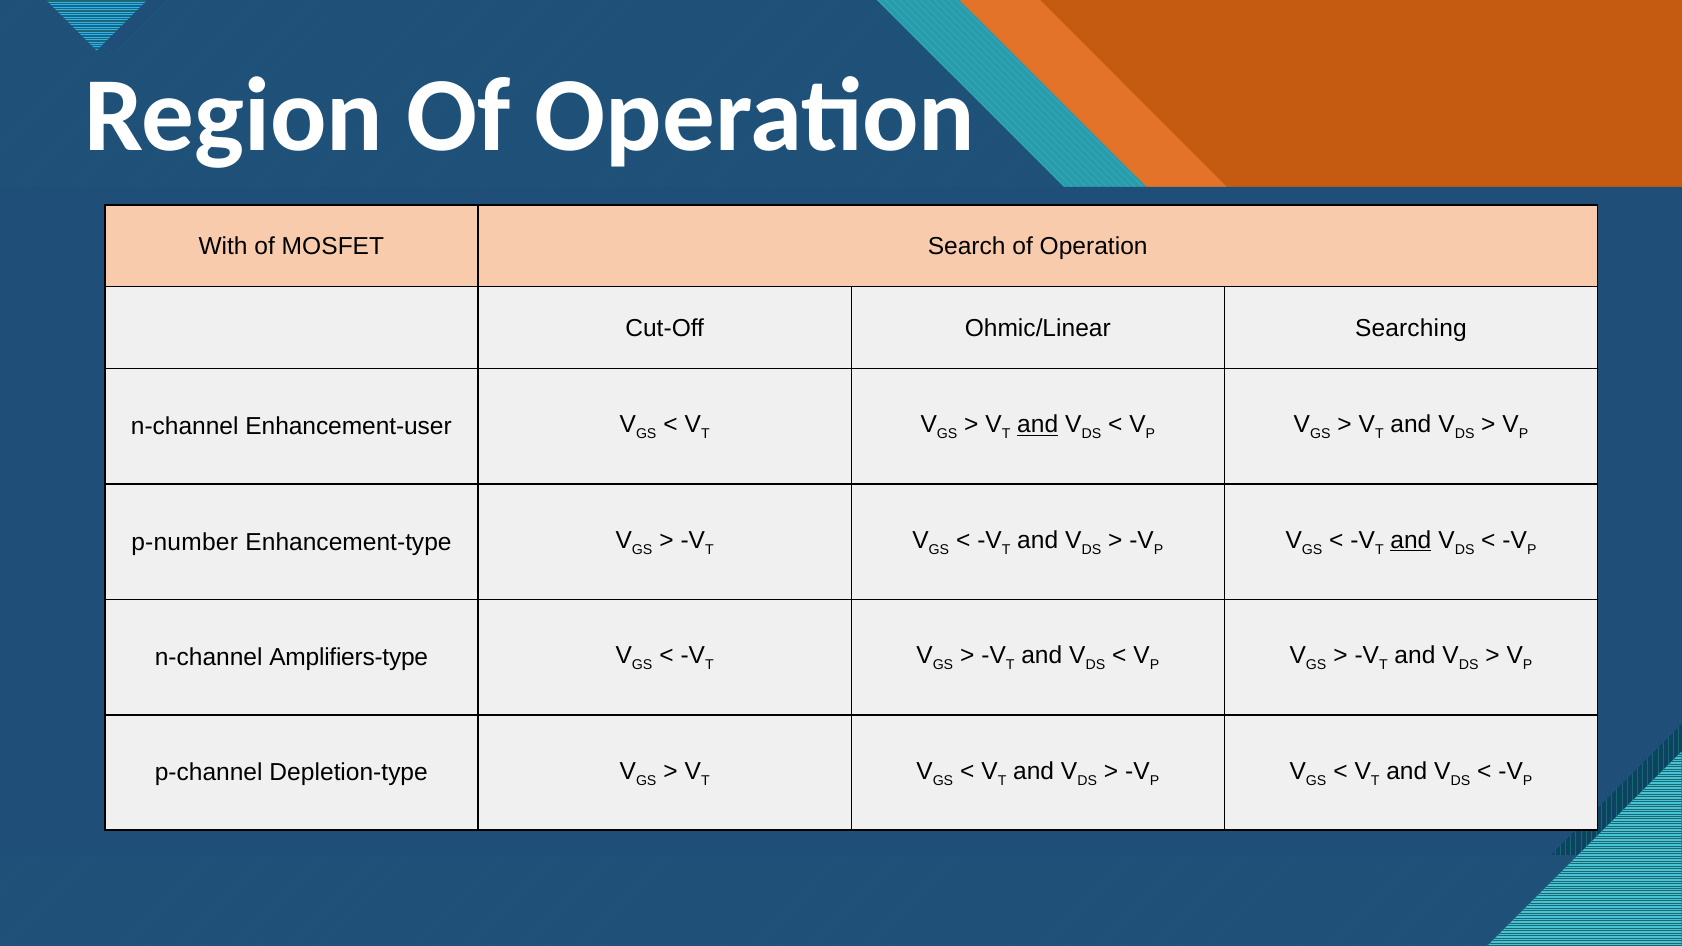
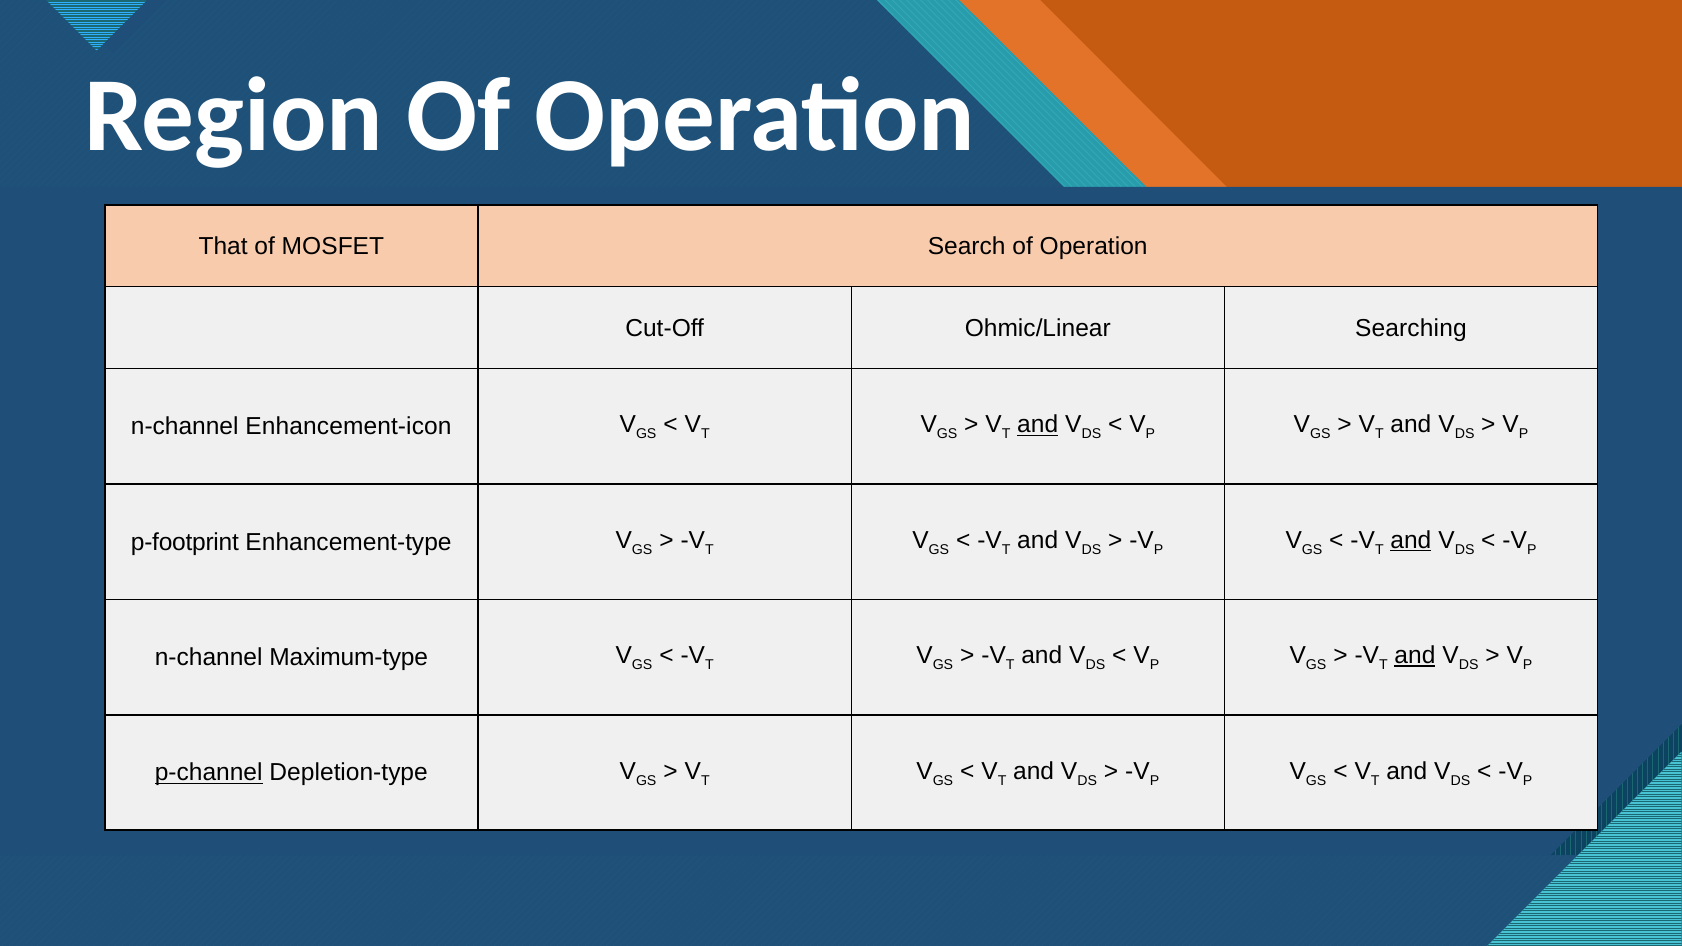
With: With -> That (223, 246)
Enhancement-user: Enhancement-user -> Enhancement-icon (348, 427)
p-number: p-number -> p-footprint (185, 542)
Amplifiers-type: Amplifiers-type -> Maximum-type (349, 658)
and underline: none -> present (1415, 656)
p-channel underline: none -> present (209, 773)
